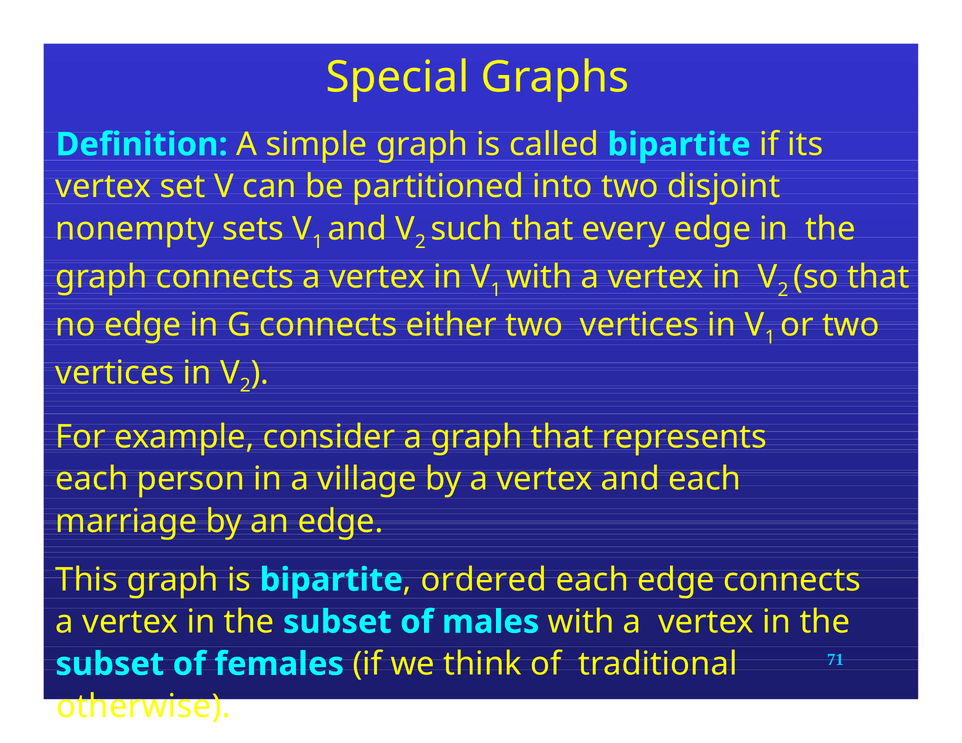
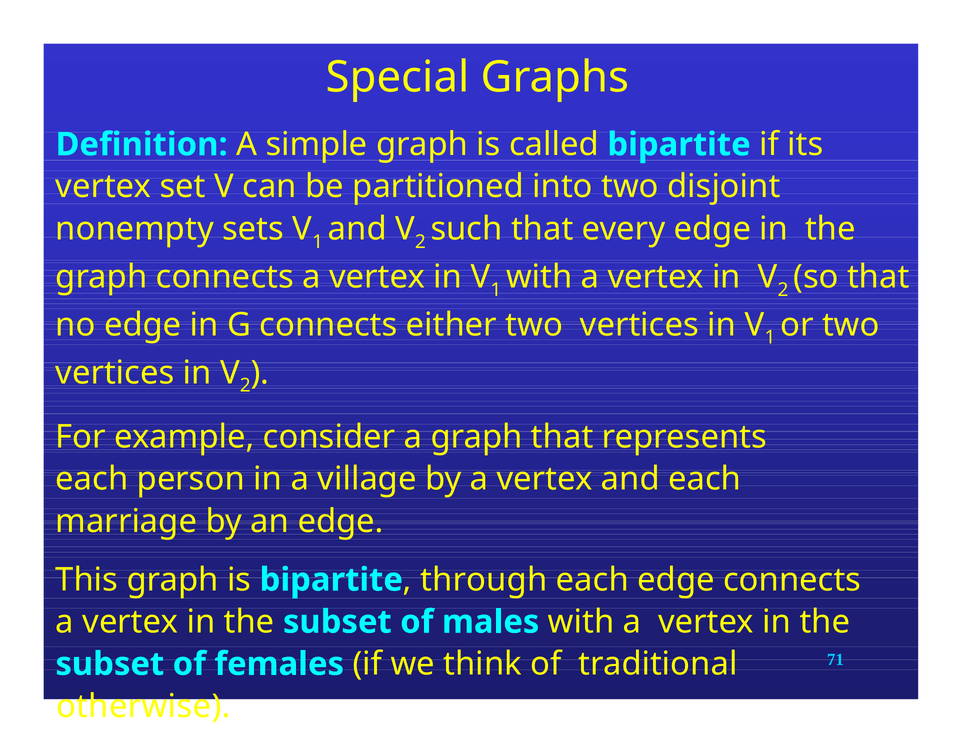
ordered: ordered -> through (484, 580)
